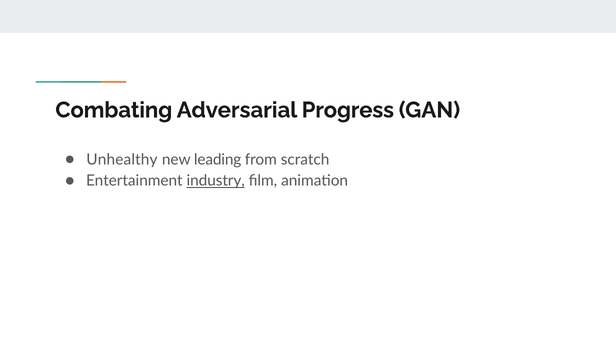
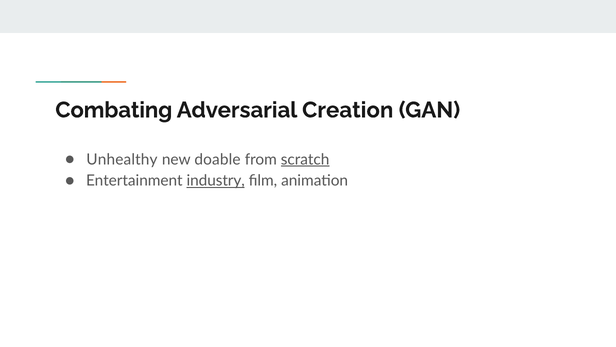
Progress: Progress -> Creation (348, 110)
leading: leading -> doable (217, 159)
scratch underline: none -> present (305, 159)
